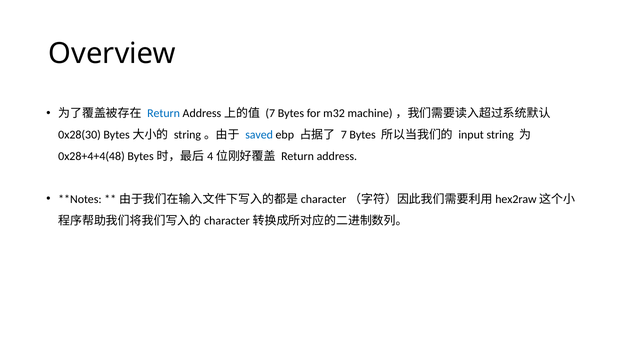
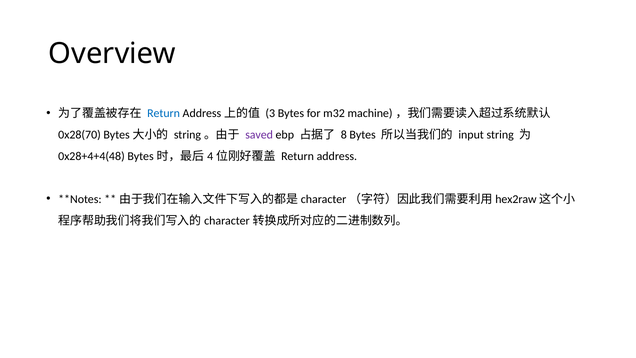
7: 7 -> 3 (270, 113)
0x28(30: 0x28(30 -> 0x28(70 (80, 135)
saved colour: blue -> purple (259, 135)
7: 7 -> 8 (344, 135)
